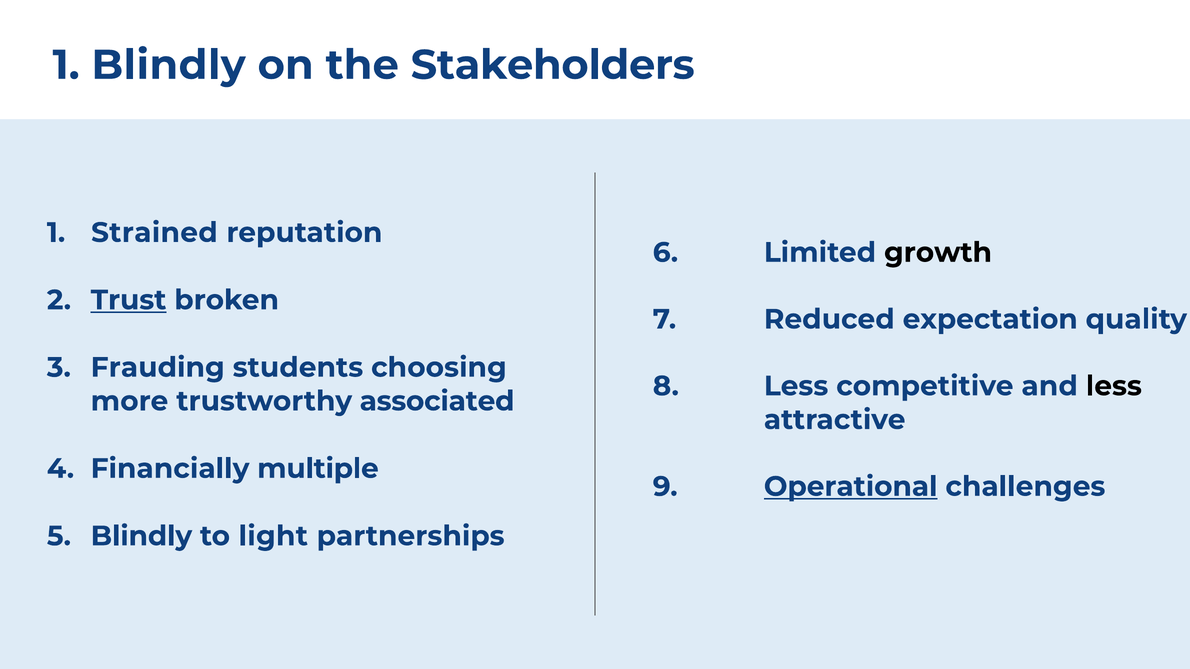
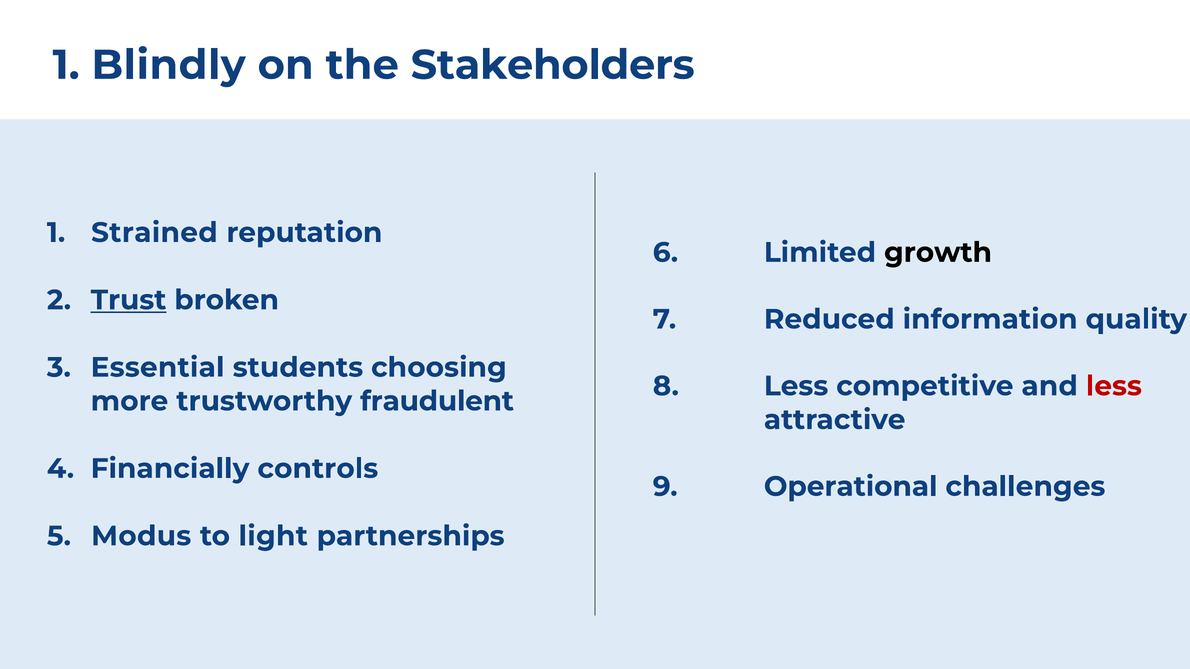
expectation: expectation -> information (990, 319)
Frauding: Frauding -> Essential (158, 368)
less colour: black -> red (1114, 386)
associated: associated -> fraudulent (437, 401)
multiple: multiple -> controls (318, 469)
Operational underline: present -> none (851, 487)
Blindly: Blindly -> Modus (141, 536)
